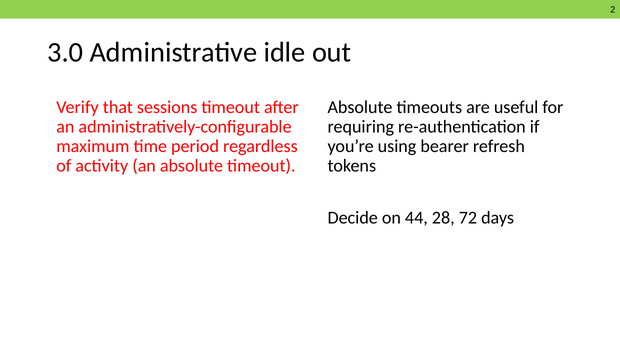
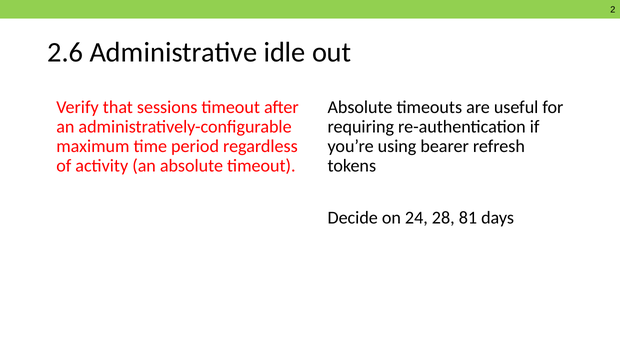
3.0: 3.0 -> 2.6 (65, 52)
44: 44 -> 24 (416, 218)
72: 72 -> 81 (468, 218)
